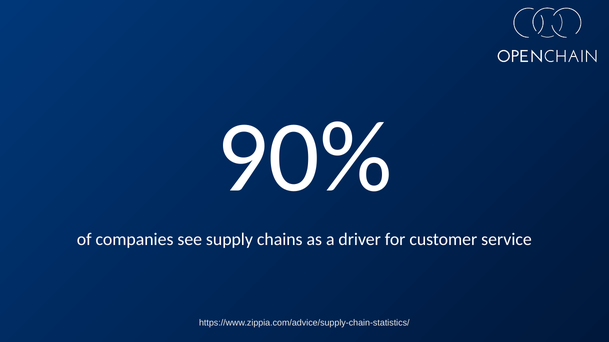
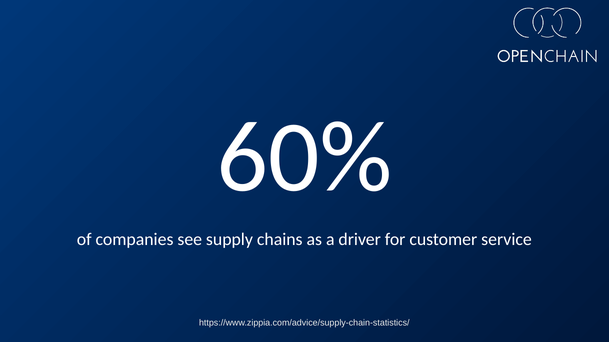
90%: 90% -> 60% (304, 157)
